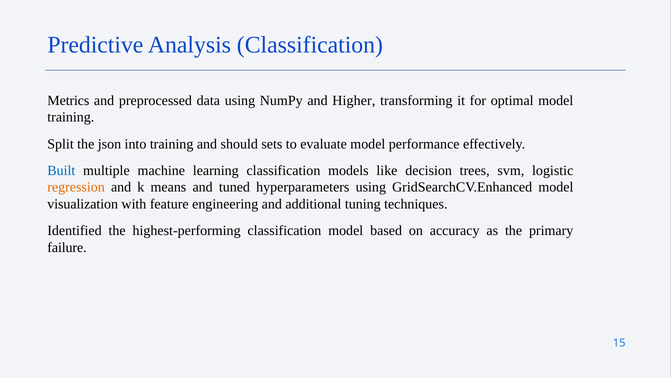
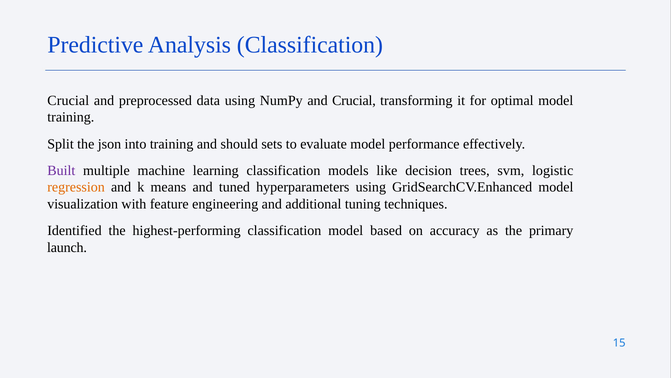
Metrics: Metrics -> Crucial (68, 100)
and Higher: Higher -> Crucial (354, 100)
Built colour: blue -> purple (61, 170)
failure: failure -> launch (67, 247)
